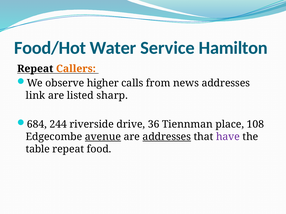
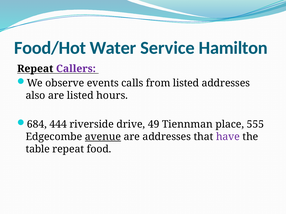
Callers colour: orange -> purple (76, 69)
higher: higher -> events (103, 83)
from news: news -> listed (186, 83)
link: link -> also (36, 96)
sharp: sharp -> hours (112, 96)
244: 244 -> 444 (58, 125)
36: 36 -> 49 (154, 125)
108: 108 -> 555 (255, 125)
addresses underline: present -> none (167, 137)
